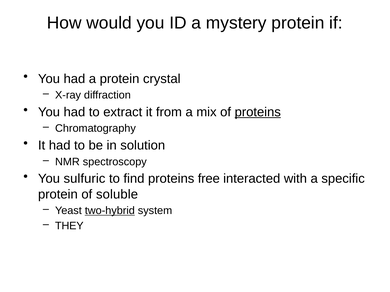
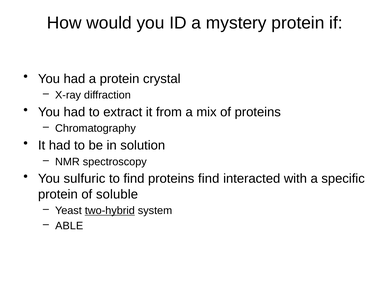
proteins underline: present -> none (258, 112)
proteins free: free -> find (209, 179)
THEY: THEY -> ABLE (69, 226)
